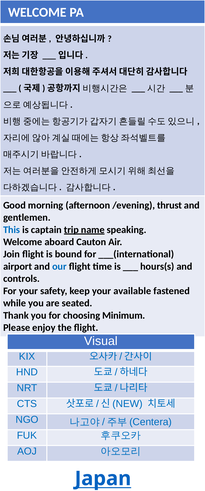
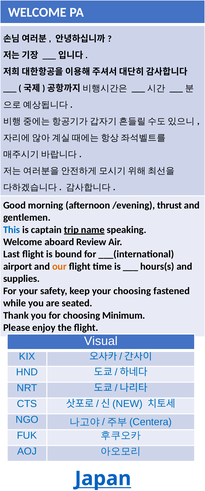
Cauton: Cauton -> Review (91, 242)
Join: Join -> Last (12, 254)
our colour: blue -> orange (59, 266)
controls: controls -> supplies (21, 278)
your available: available -> choosing (132, 291)
